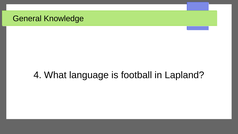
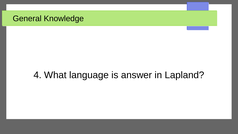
football: football -> answer (137, 75)
